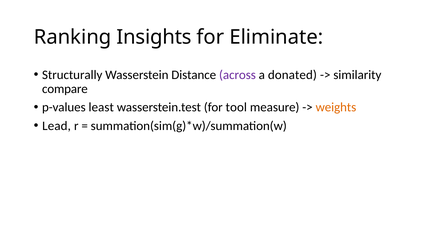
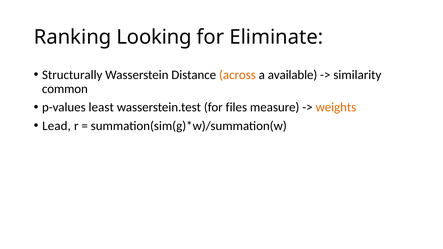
Insights: Insights -> Looking (154, 37)
across colour: purple -> orange (237, 75)
donated: donated -> available (293, 75)
compare: compare -> common (65, 89)
tool: tool -> files (236, 107)
